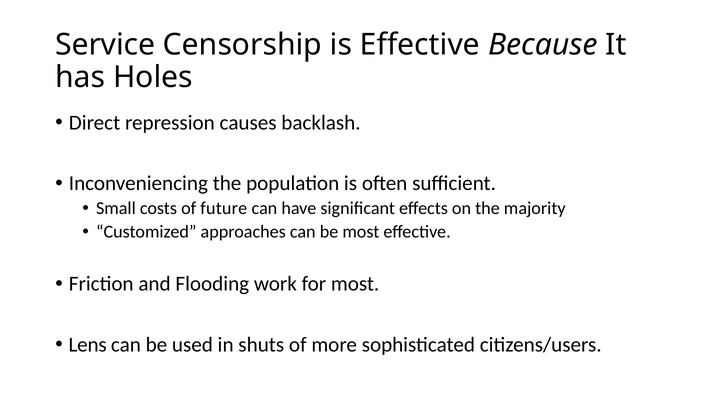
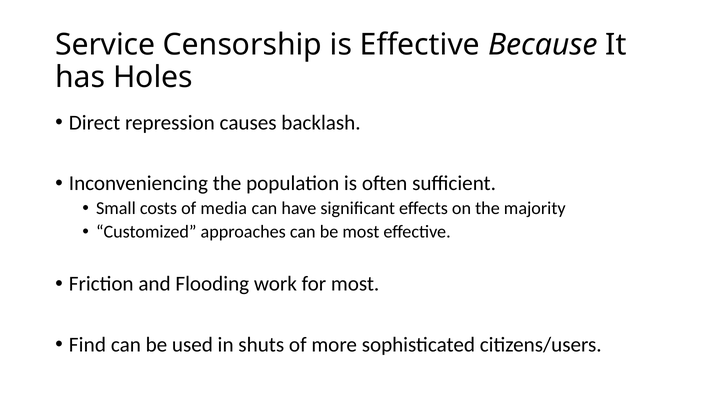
future: future -> media (224, 208)
Lens: Lens -> Find (87, 345)
